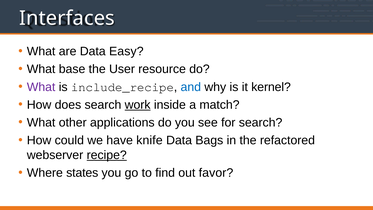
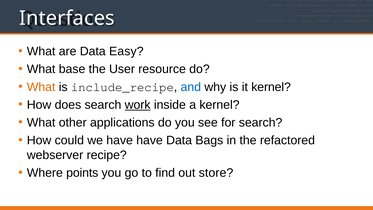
What colour: purple -> orange (41, 87)
a match: match -> kernel (219, 105)
have knife: knife -> have (150, 140)
recipe underline: present -> none (107, 155)
states: states -> points (82, 173)
favor: favor -> store (216, 173)
